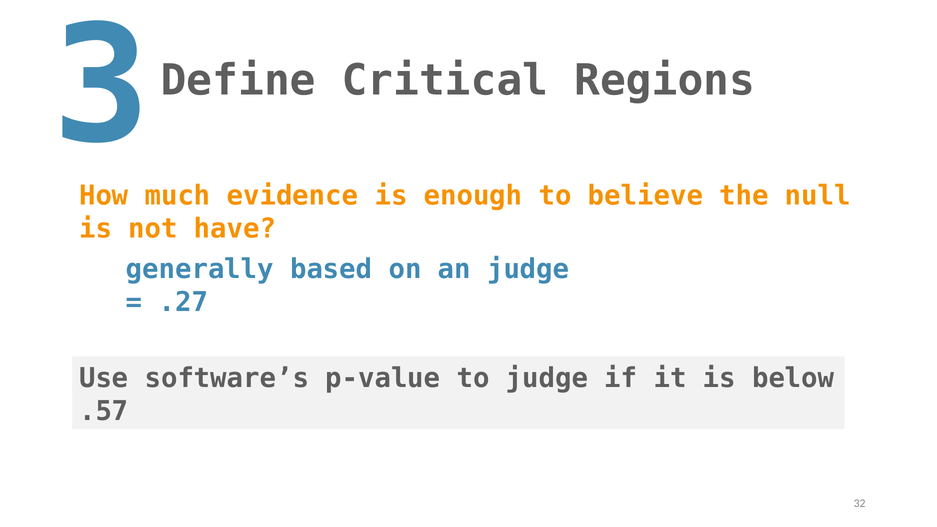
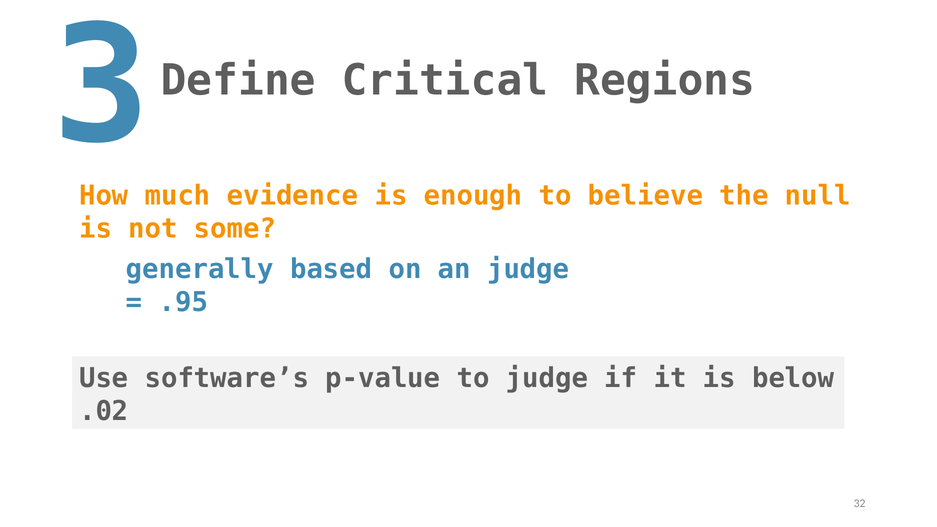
have: have -> some (235, 229)
.27: .27 -> .95 (183, 302)
.57: .57 -> .02 (104, 411)
